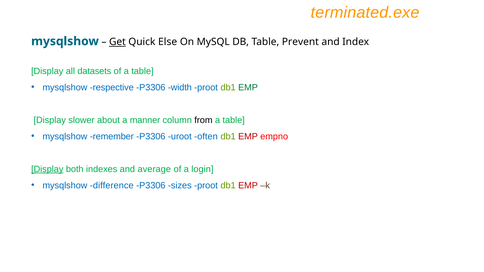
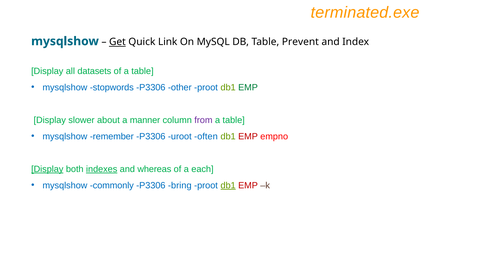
Else: Else -> Link (168, 42)
respective: respective -> stopwords (112, 88)
width: width -> other (180, 88)
from colour: black -> purple (203, 120)
indexes underline: none -> present (102, 169)
average: average -> whereas (154, 169)
login: login -> each (202, 169)
difference: difference -> commonly (112, 186)
sizes: sizes -> bring (180, 186)
db1 underline: none -> present (228, 186)
